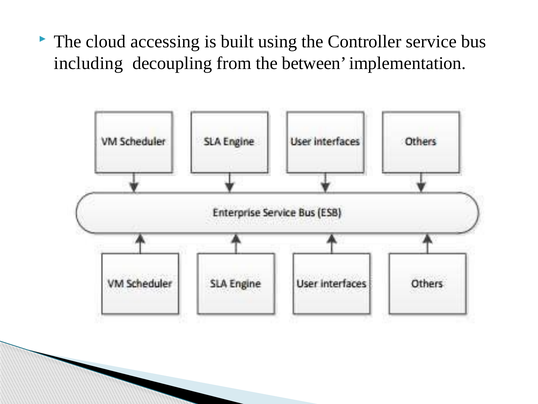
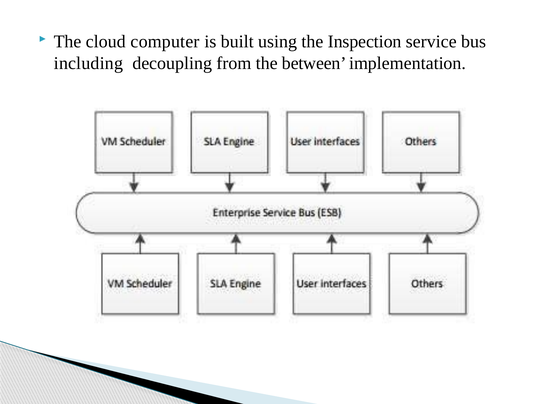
accessing: accessing -> computer (165, 42)
Controller: Controller -> Inspection (365, 42)
